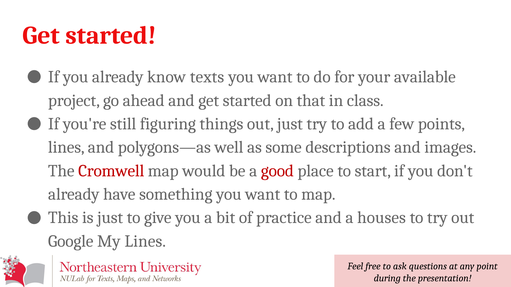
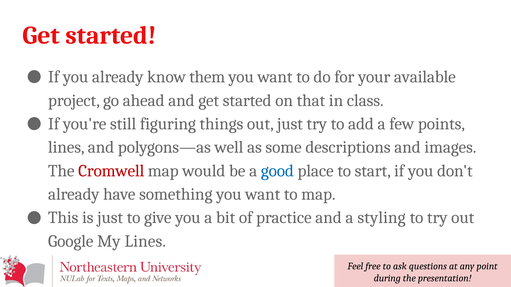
texts: texts -> them (207, 77)
good colour: red -> blue (277, 171)
houses: houses -> styling (382, 218)
